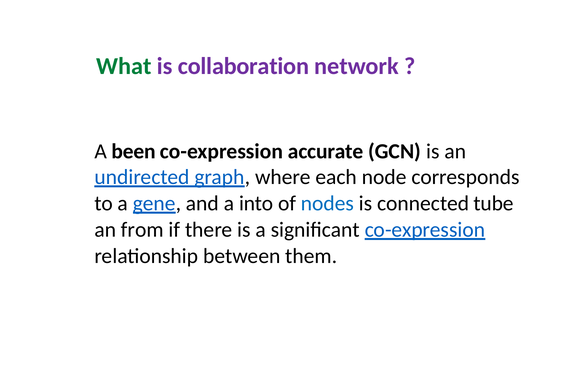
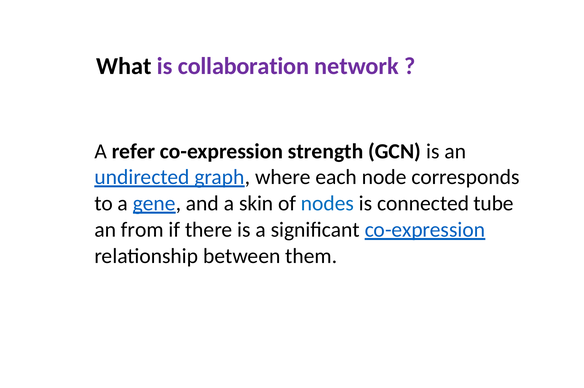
What colour: green -> black (124, 66)
been: been -> refer (133, 151)
accurate: accurate -> strength (326, 151)
into: into -> skin (256, 204)
